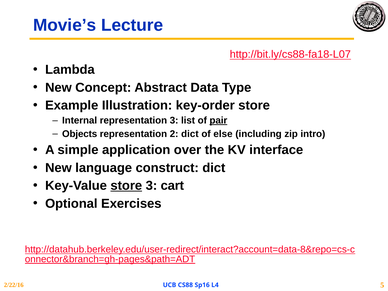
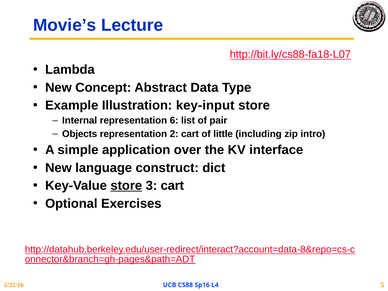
key-order: key-order -> key-input (205, 105)
representation 3: 3 -> 6 (174, 120)
pair underline: present -> none (218, 120)
2 dict: dict -> cart (190, 134)
else: else -> little (223, 134)
